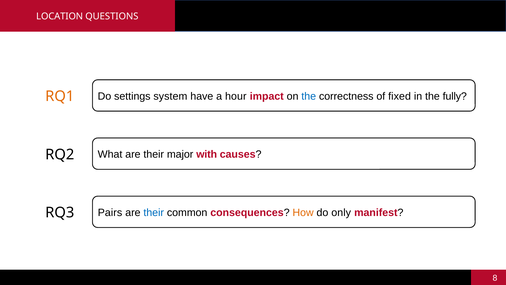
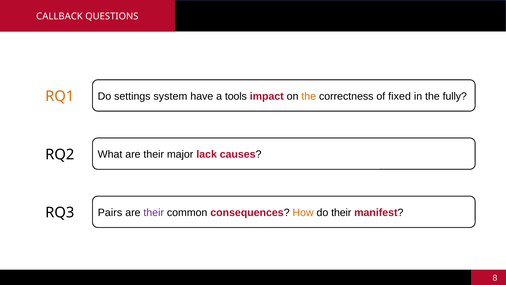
LOCATION: LOCATION -> CALLBACK (60, 16)
hour: hour -> tools (236, 96)
the colour: blue -> orange (309, 96)
with: with -> lack (207, 154)
their colour: blue -> purple (154, 212)
do only: only -> their (341, 212)
